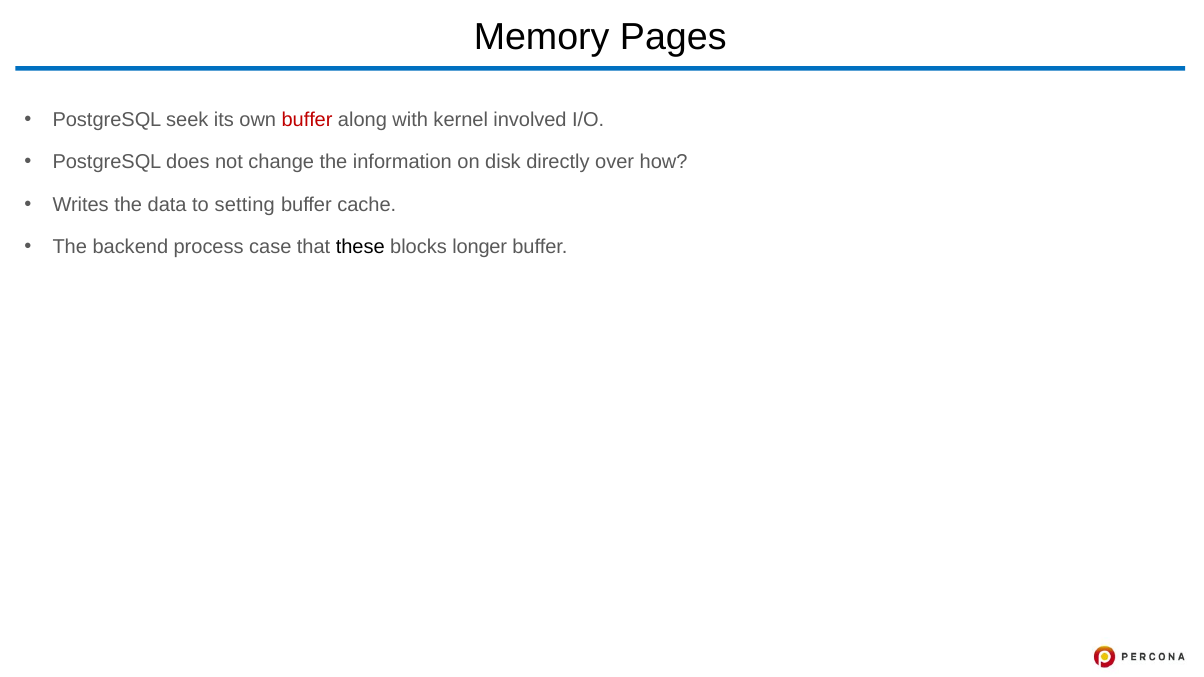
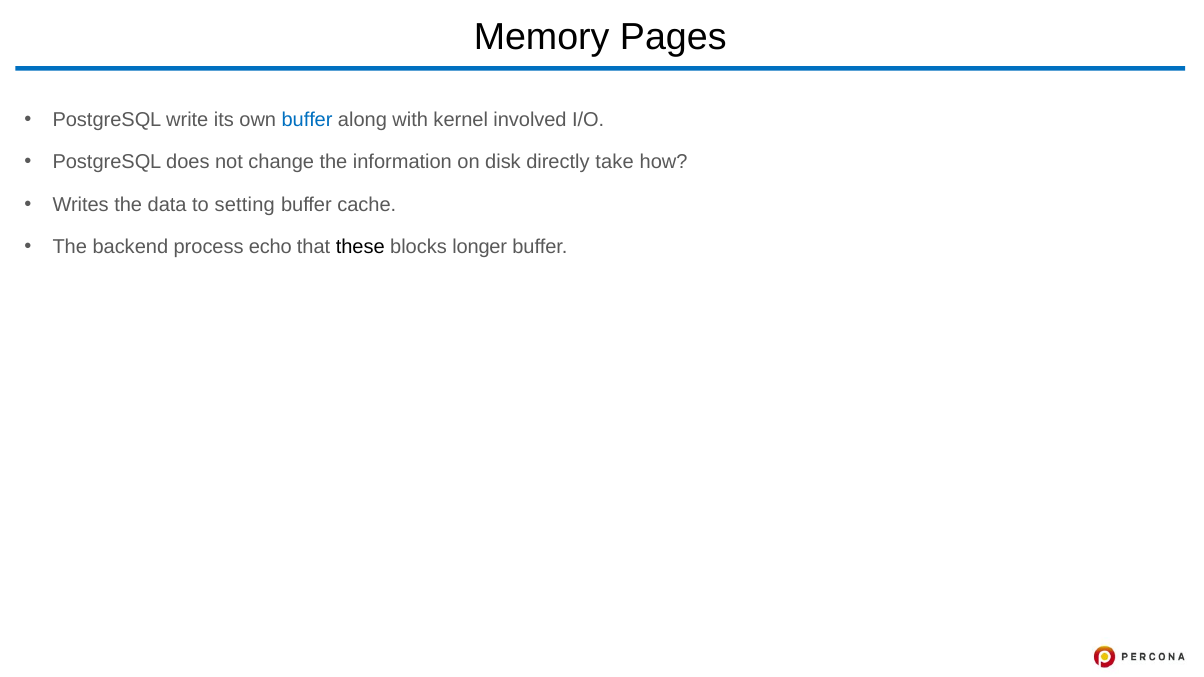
seek: seek -> write (187, 120)
buffer colour: red -> blue (307, 120)
over: over -> take (615, 162)
case: case -> echo (270, 247)
